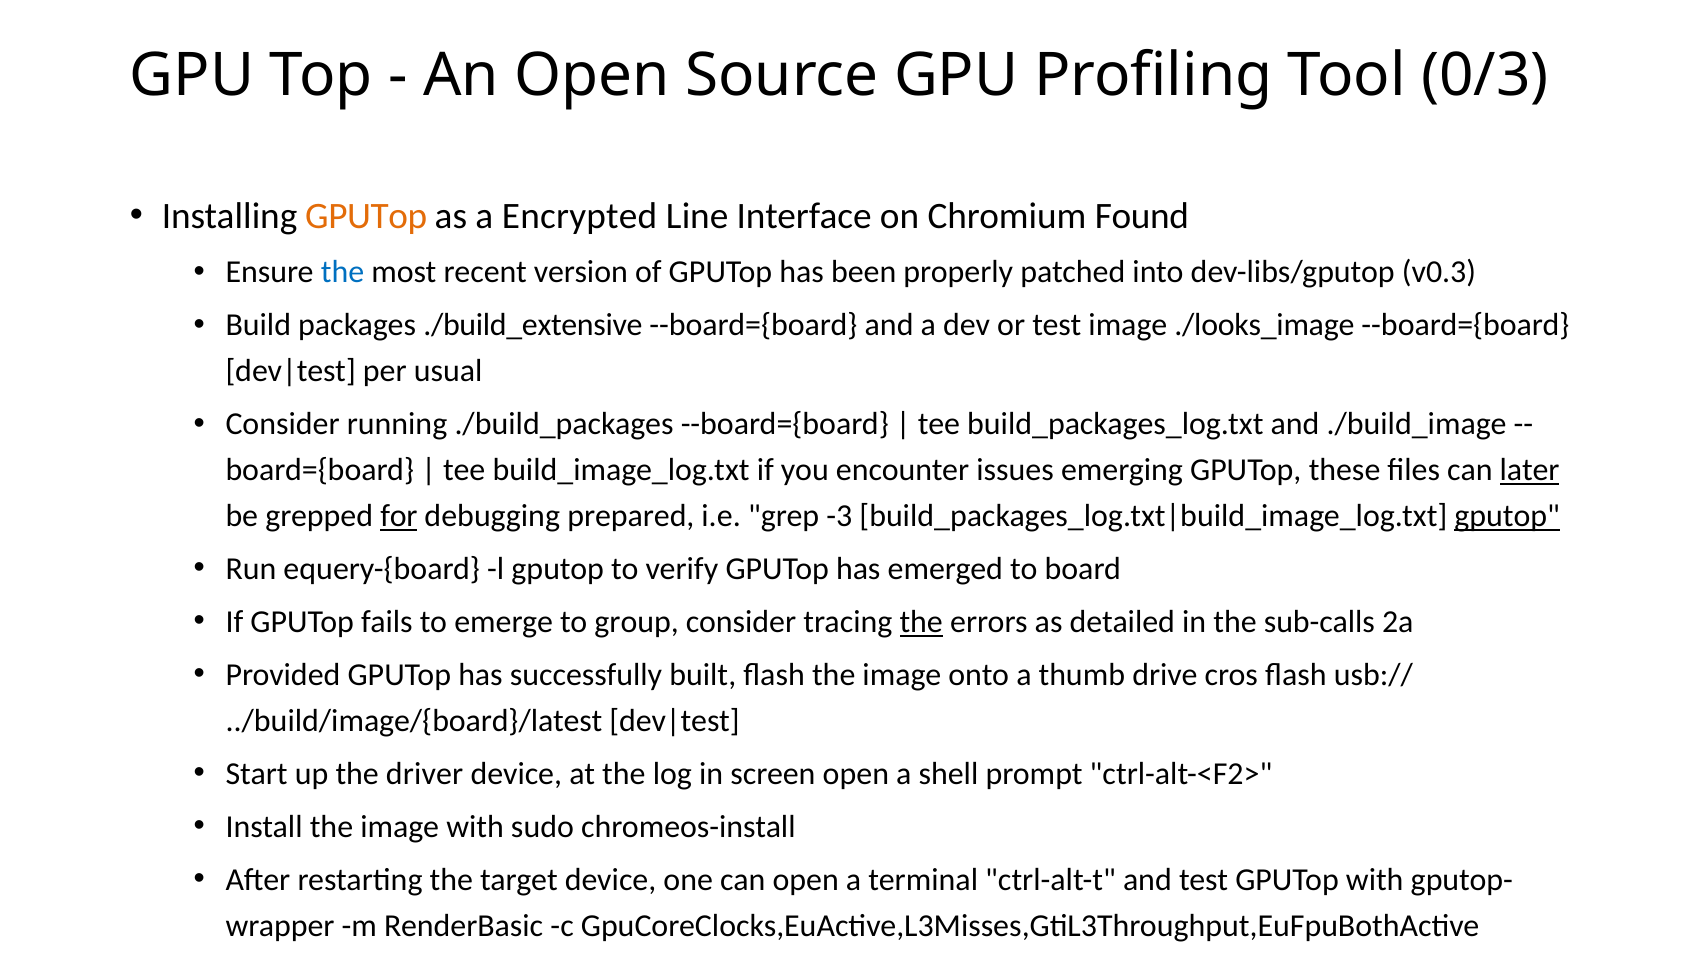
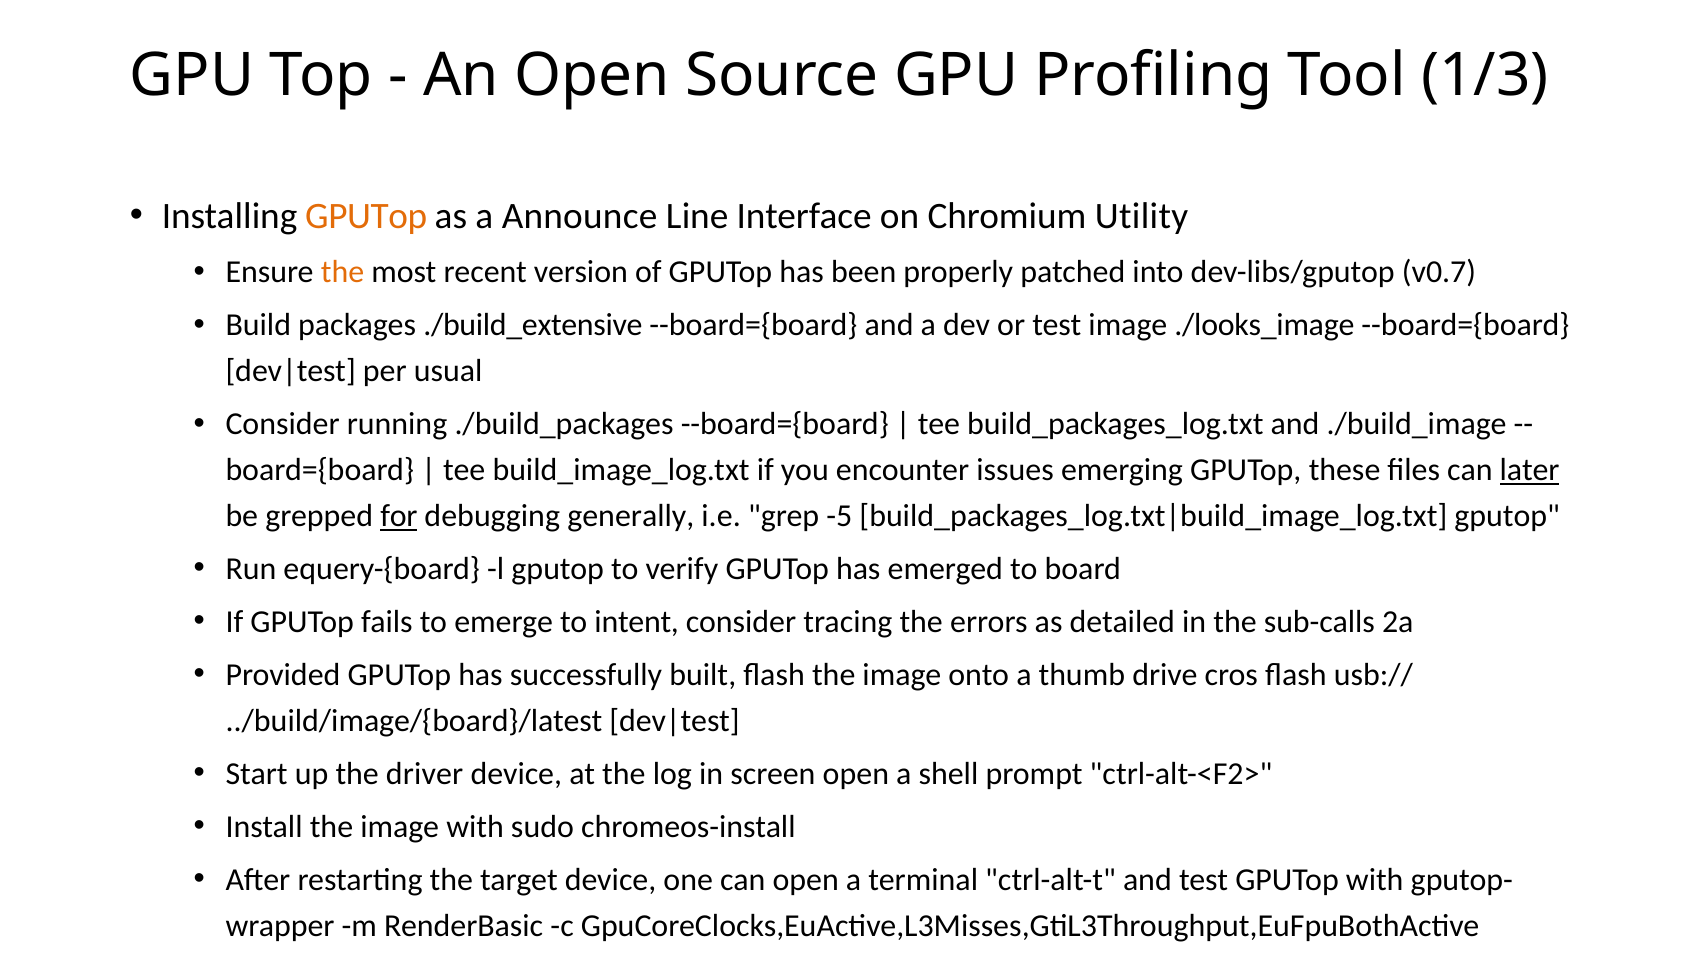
0/3: 0/3 -> 1/3 (1485, 76)
Encrypted: Encrypted -> Announce (580, 216)
Found: Found -> Utility (1142, 216)
the colour: blue -> orange (343, 272)
v0.3: v0.3 -> v0.7 (1439, 272)
prepared: prepared -> generally (631, 516)
-3: -3 -> -5 (839, 516)
gputop underline: present -> none (1507, 516)
group: group -> intent (637, 622)
the underline: present -> none (921, 622)
